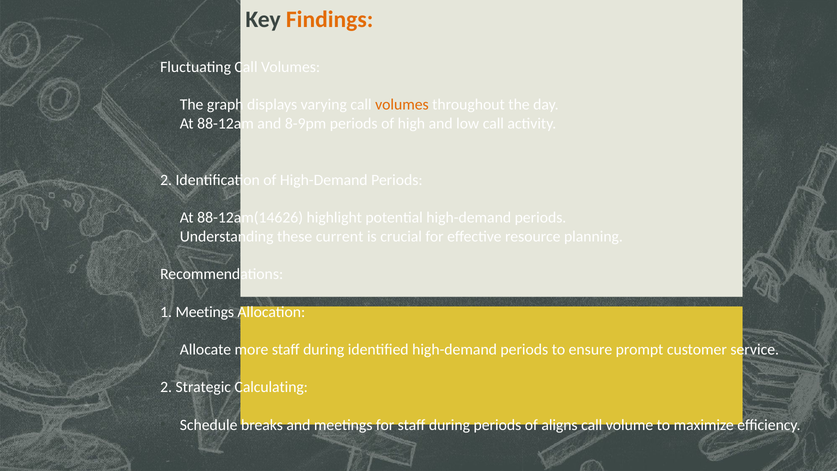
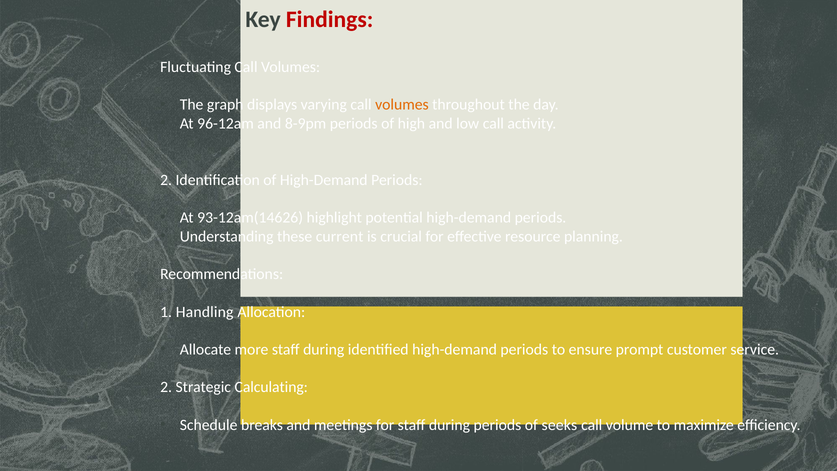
Findings colour: orange -> red (330, 19)
88-12am: 88-12am -> 96-12am (226, 123)
88-12am(14626: 88-12am(14626 -> 93-12am(14626 (250, 218)
1 Meetings: Meetings -> Handling (205, 312)
aligns: aligns -> seeks (559, 425)
